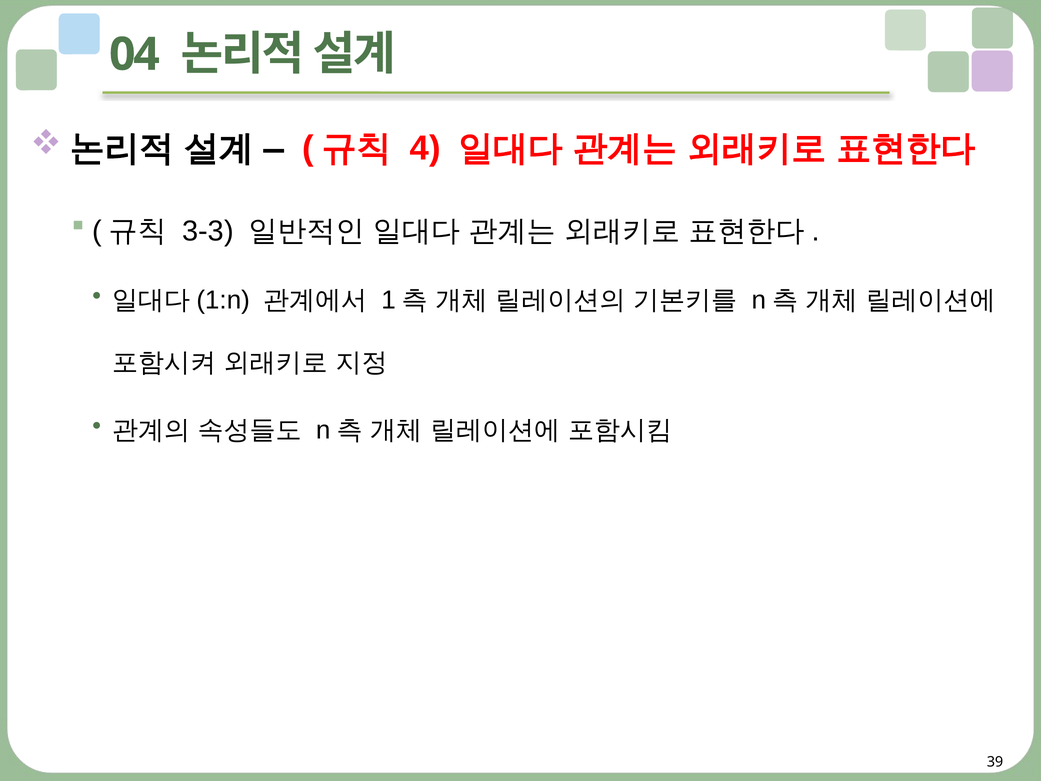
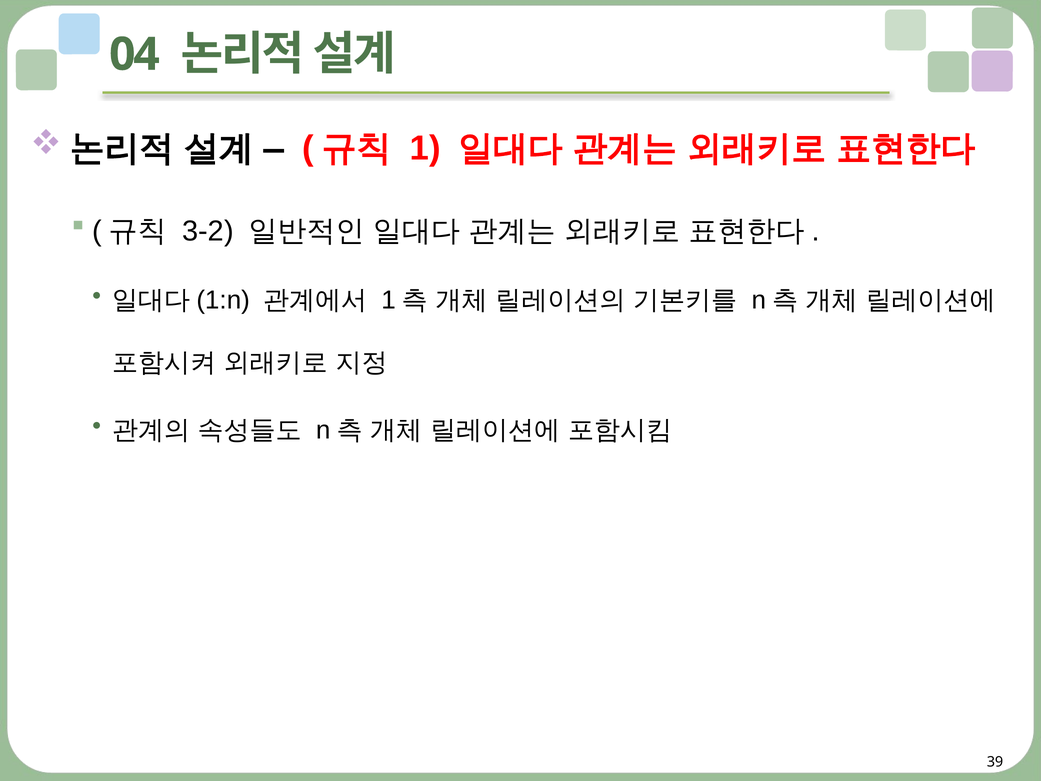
4: 4 -> 1 (425, 148)
3-3: 3-3 -> 3-2 (208, 231)
